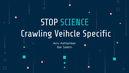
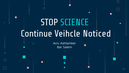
Crawling: Crawling -> Continue (36, 33)
Specific: Specific -> Noticed (97, 33)
